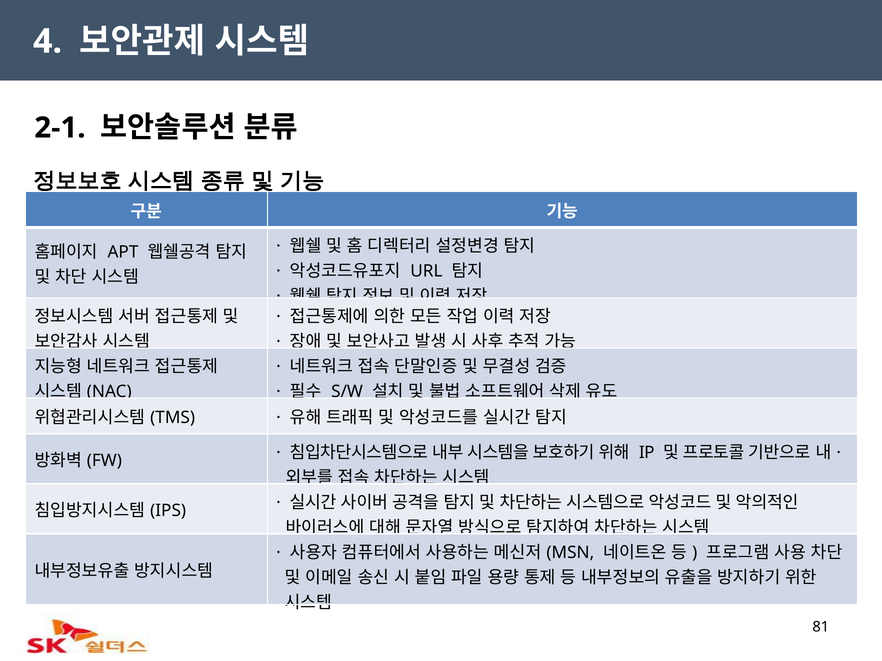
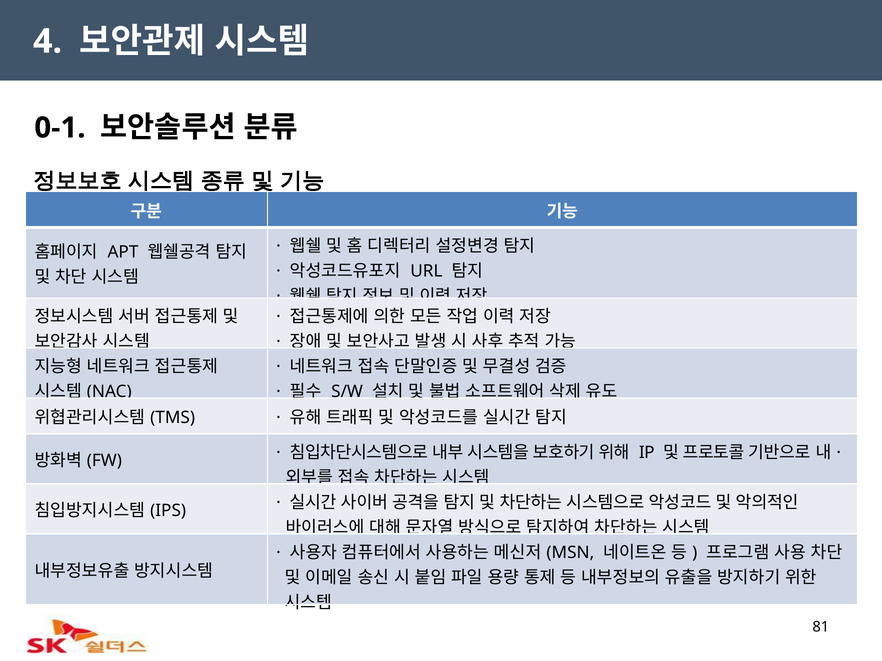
2-1: 2-1 -> 0-1 (60, 128)
